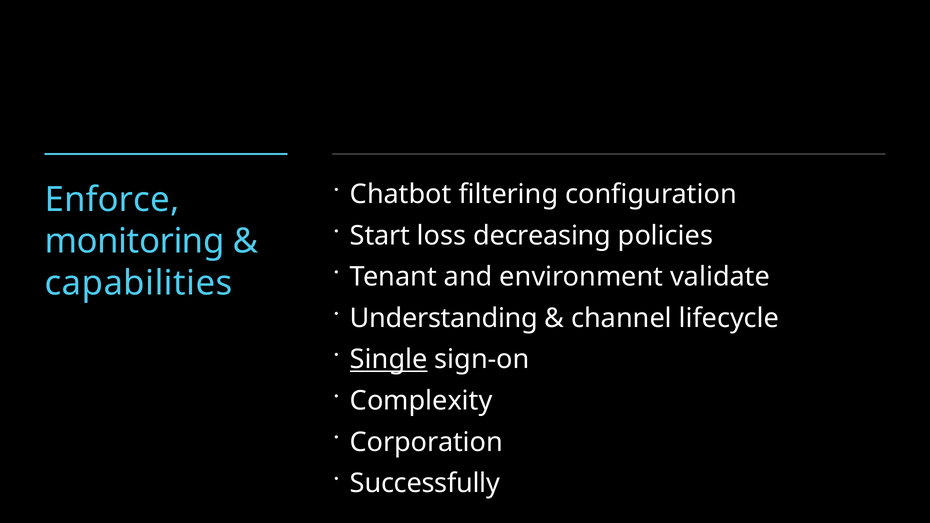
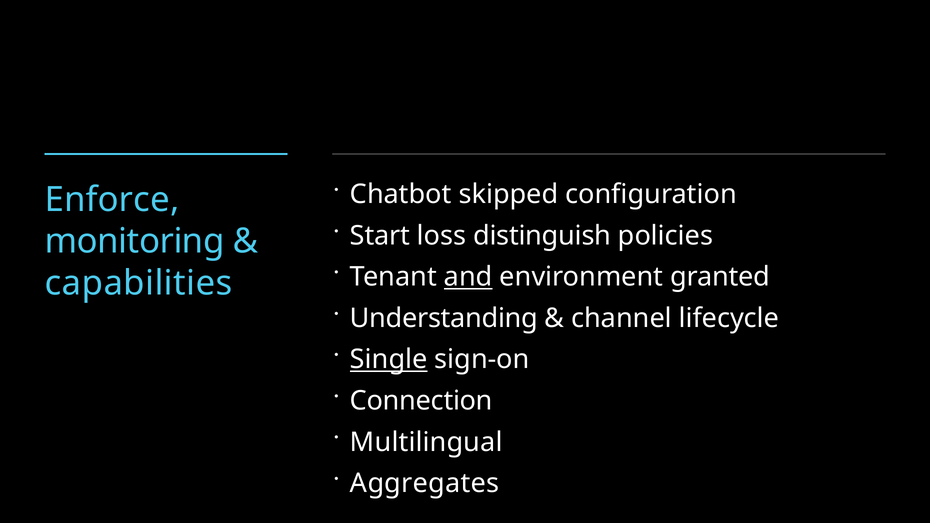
filtering: filtering -> skipped (508, 194)
decreasing: decreasing -> distinguish (542, 236)
and underline: none -> present (468, 277)
validate: validate -> granted (720, 277)
Complexity: Complexity -> Connection (421, 401)
Corporation: Corporation -> Multilingual (426, 442)
Successfully: Successfully -> Aggregates (425, 483)
